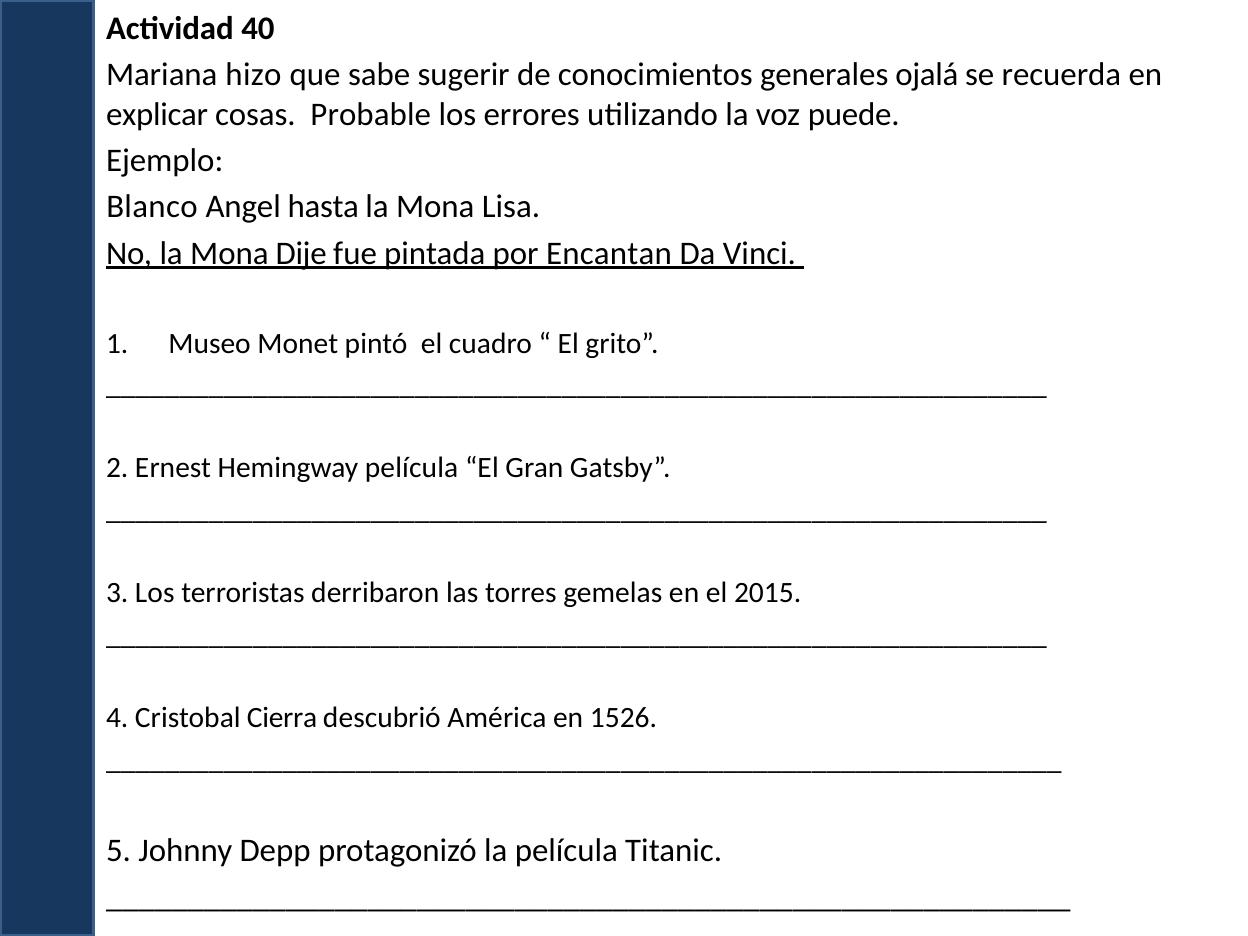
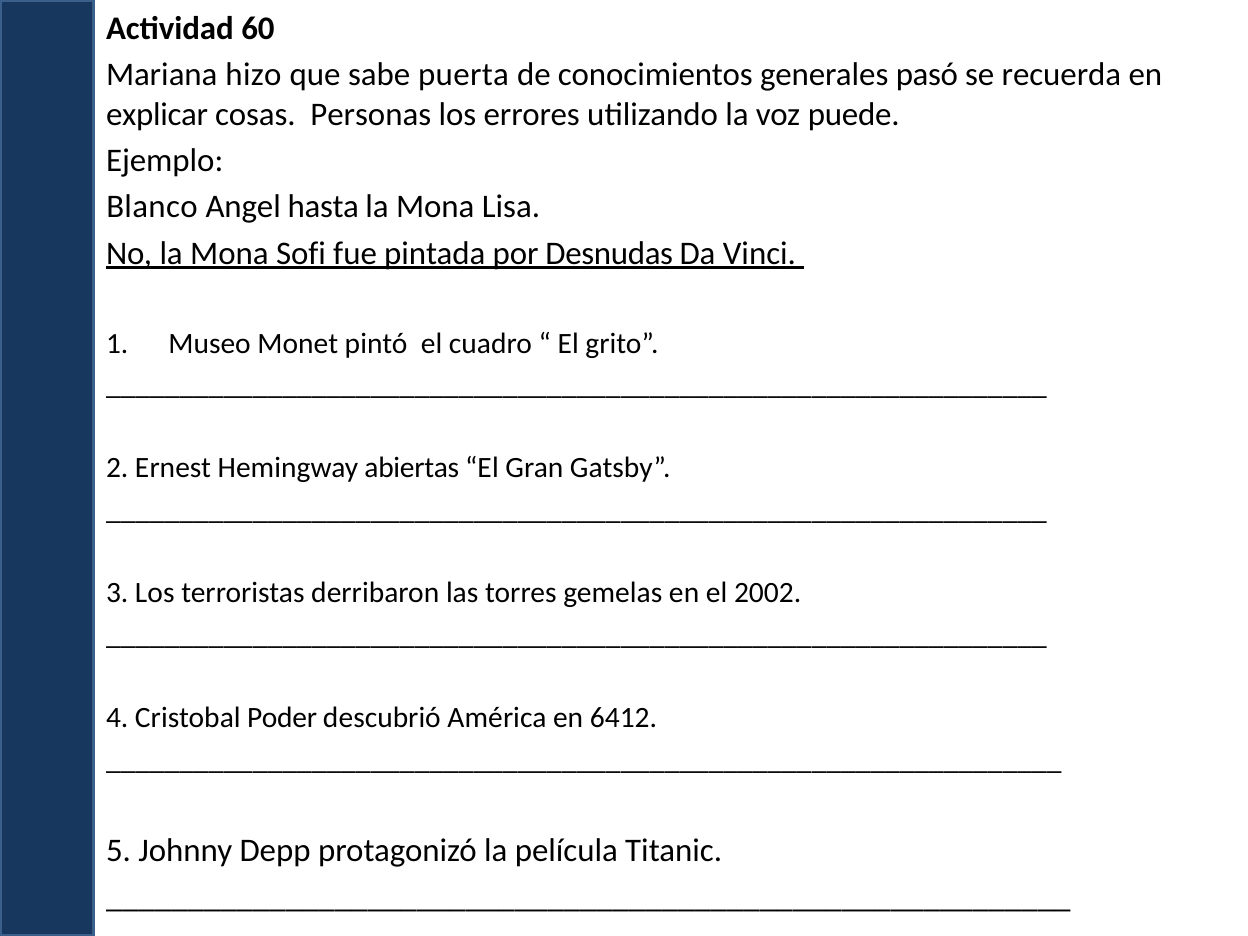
40: 40 -> 60 (258, 28)
sugerir: sugerir -> puerta (463, 75)
ojalá: ojalá -> pasó (927, 75)
Probable: Probable -> Personas (371, 114)
Dije: Dije -> Sofi (301, 254)
Encantan: Encantan -> Desnudas (609, 254)
Hemingway película: película -> abiertas (412, 468)
2015: 2015 -> 2002 (768, 593)
Cierra: Cierra -> Poder (282, 718)
1526: 1526 -> 6412 (624, 718)
